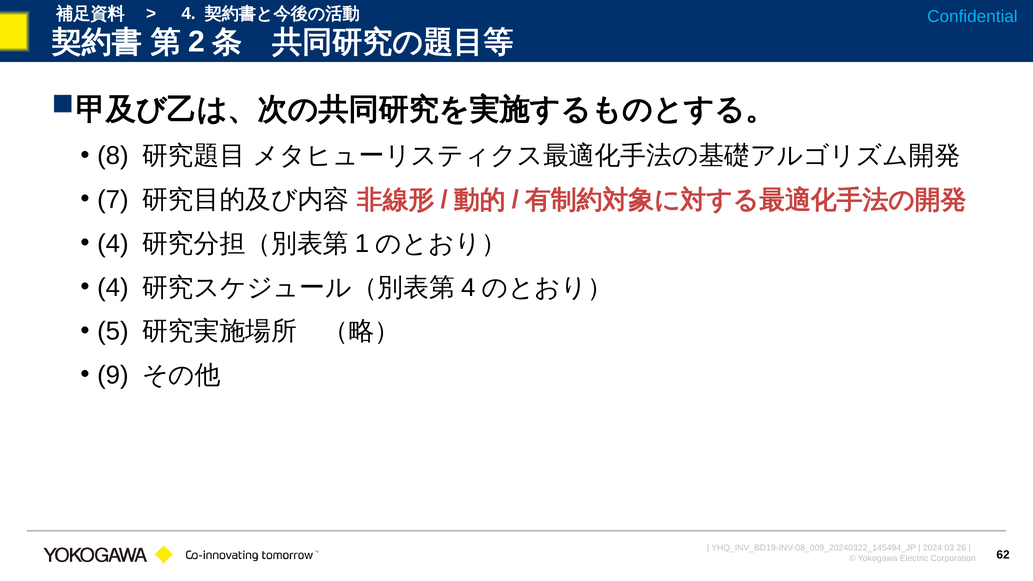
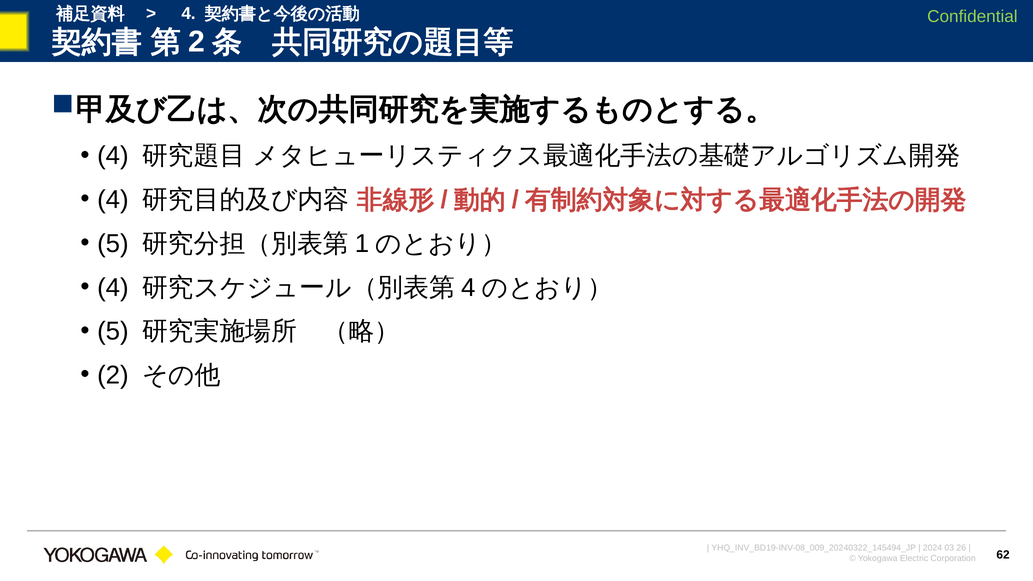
Confidential colour: light blue -> light green (972, 17)
8: 8 -> 4 (113, 156)
7: 7 -> 4 (113, 200)
4: 4 -> 5 (113, 244)
9: 9 -> 2 (113, 375)
